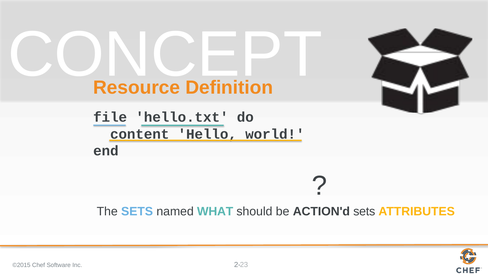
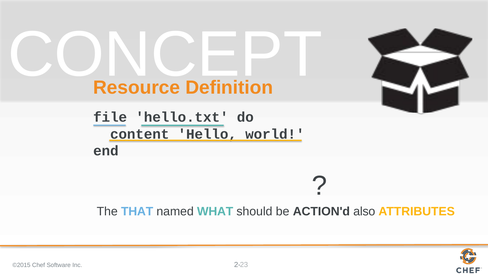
The SETS: SETS -> THAT (137, 212)
ACTION'd sets: sets -> also (364, 212)
